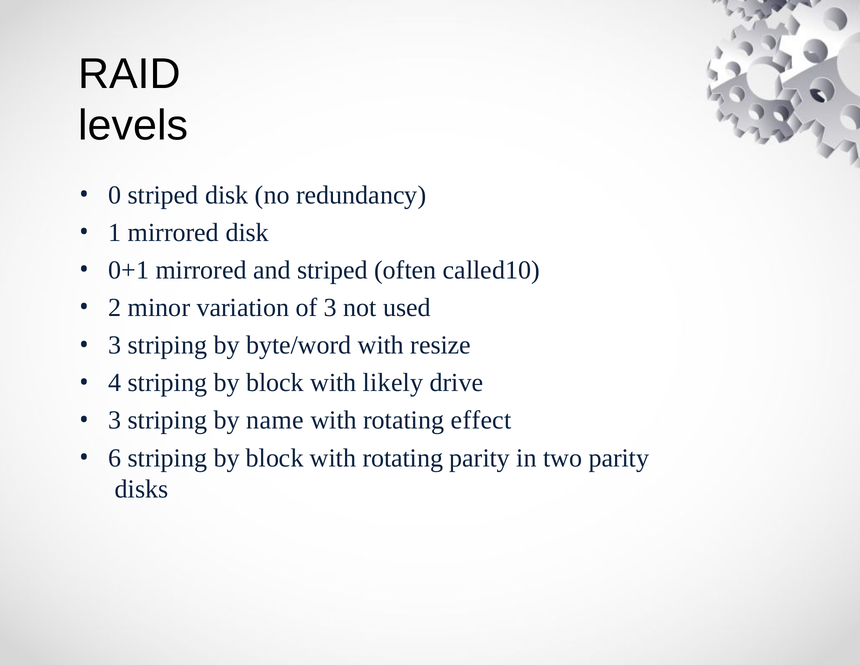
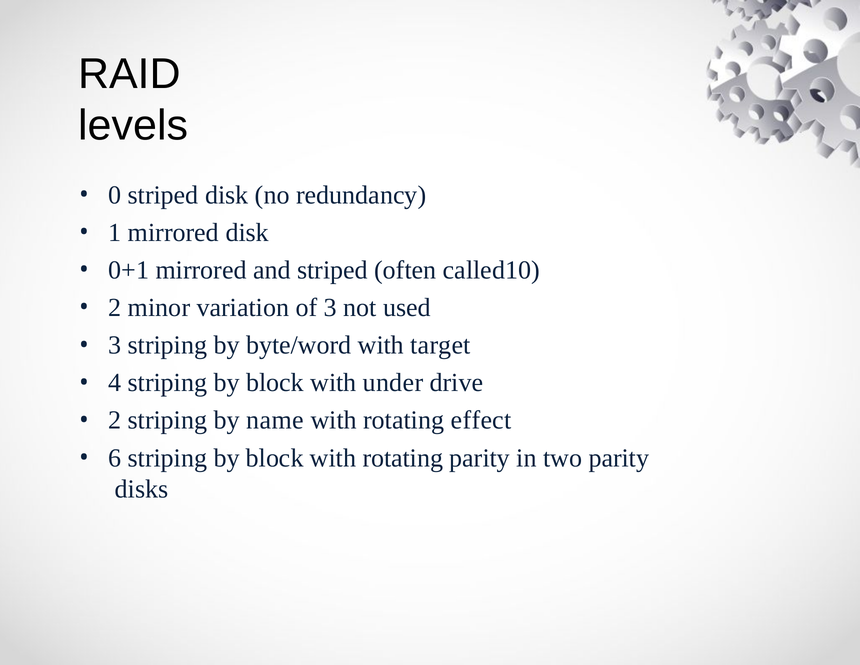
resize: resize -> target (441, 345)
likely: likely -> under (393, 383)
3: 3 -> 2 (115, 420)
